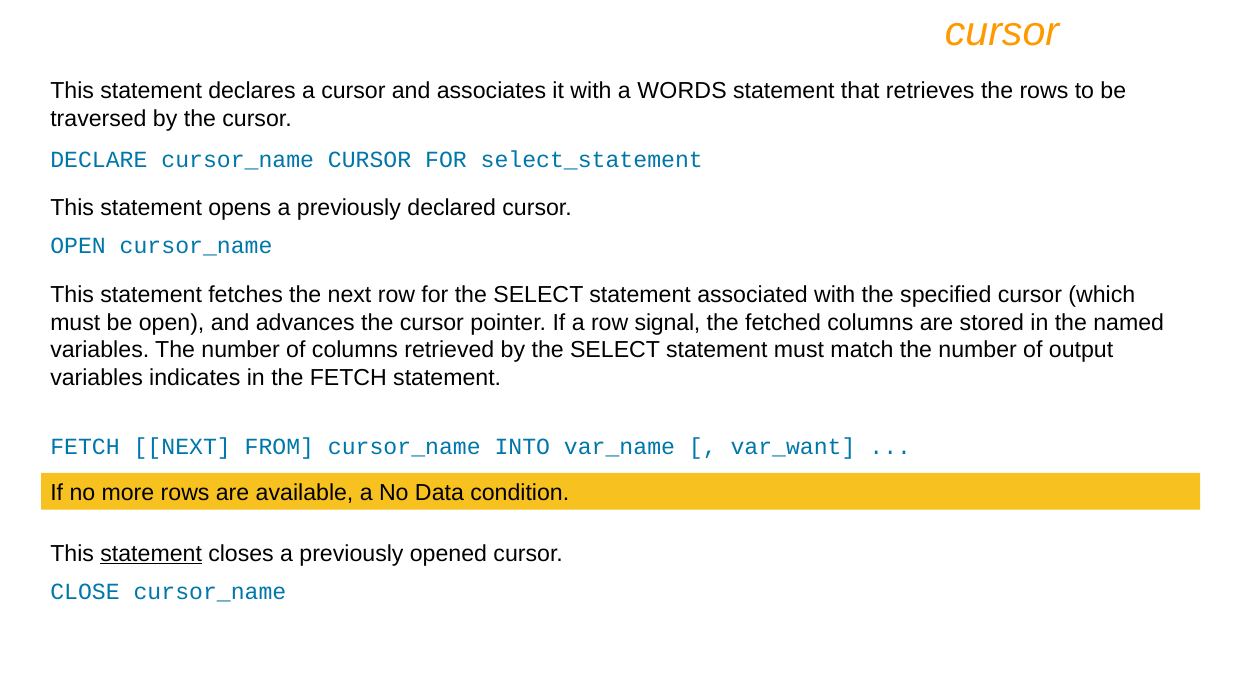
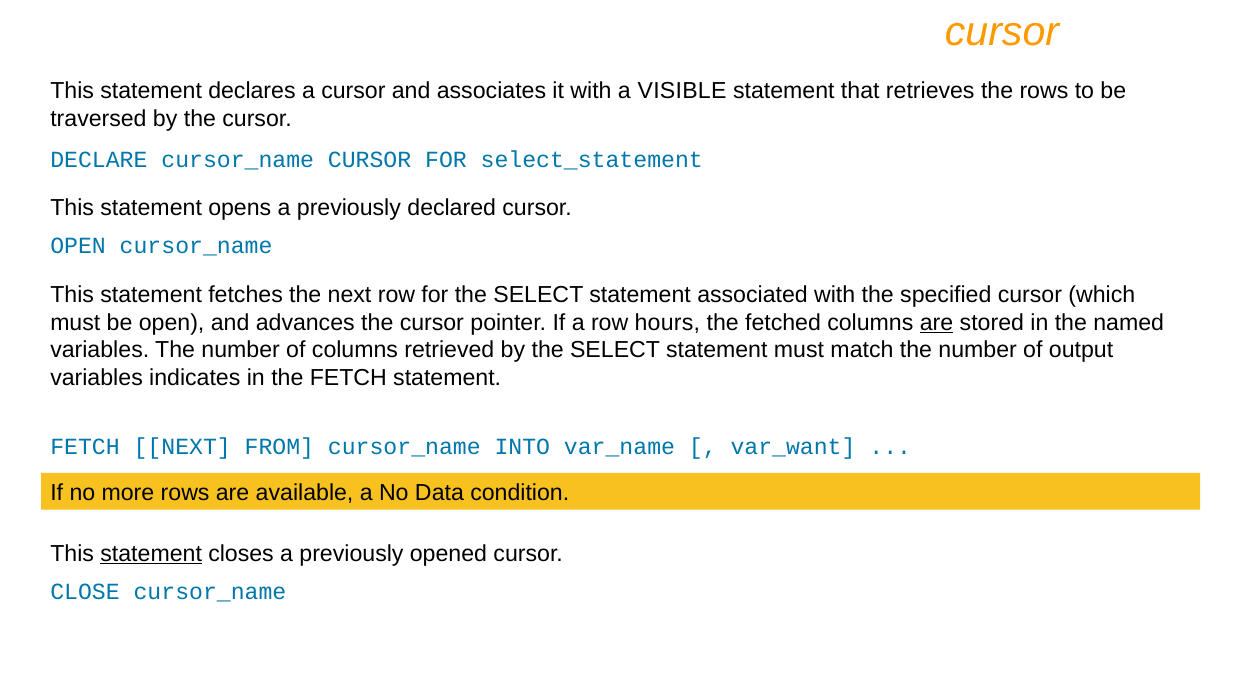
WORDS: WORDS -> VISIBLE (682, 91)
signal: signal -> hours (667, 323)
are underline: none -> present (937, 323)
